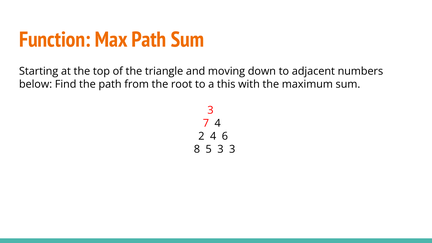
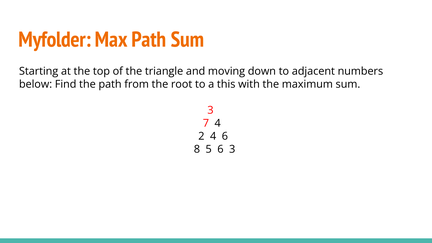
Function: Function -> Myfolder (55, 40)
5 3: 3 -> 6 (220, 149)
